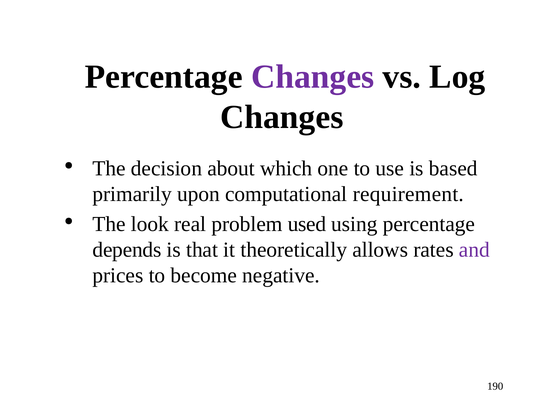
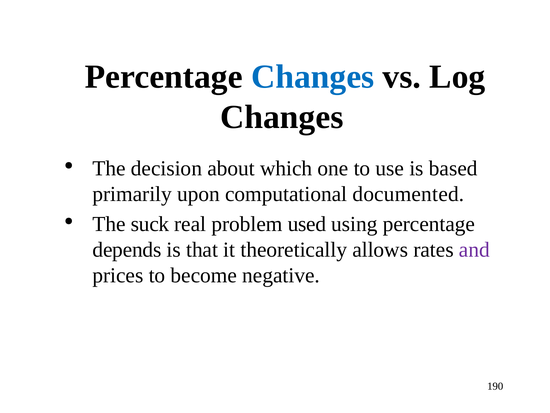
Changes colour: purple -> blue (313, 77)
requirement: requirement -> documented (408, 194)
look: look -> suck (150, 224)
